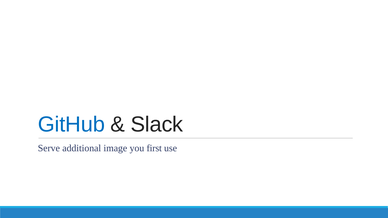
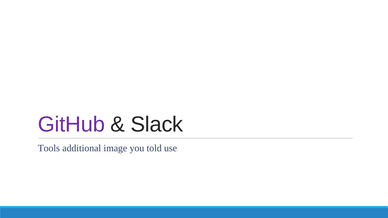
GitHub colour: blue -> purple (71, 125)
Serve: Serve -> Tools (49, 148)
first: first -> told (154, 148)
